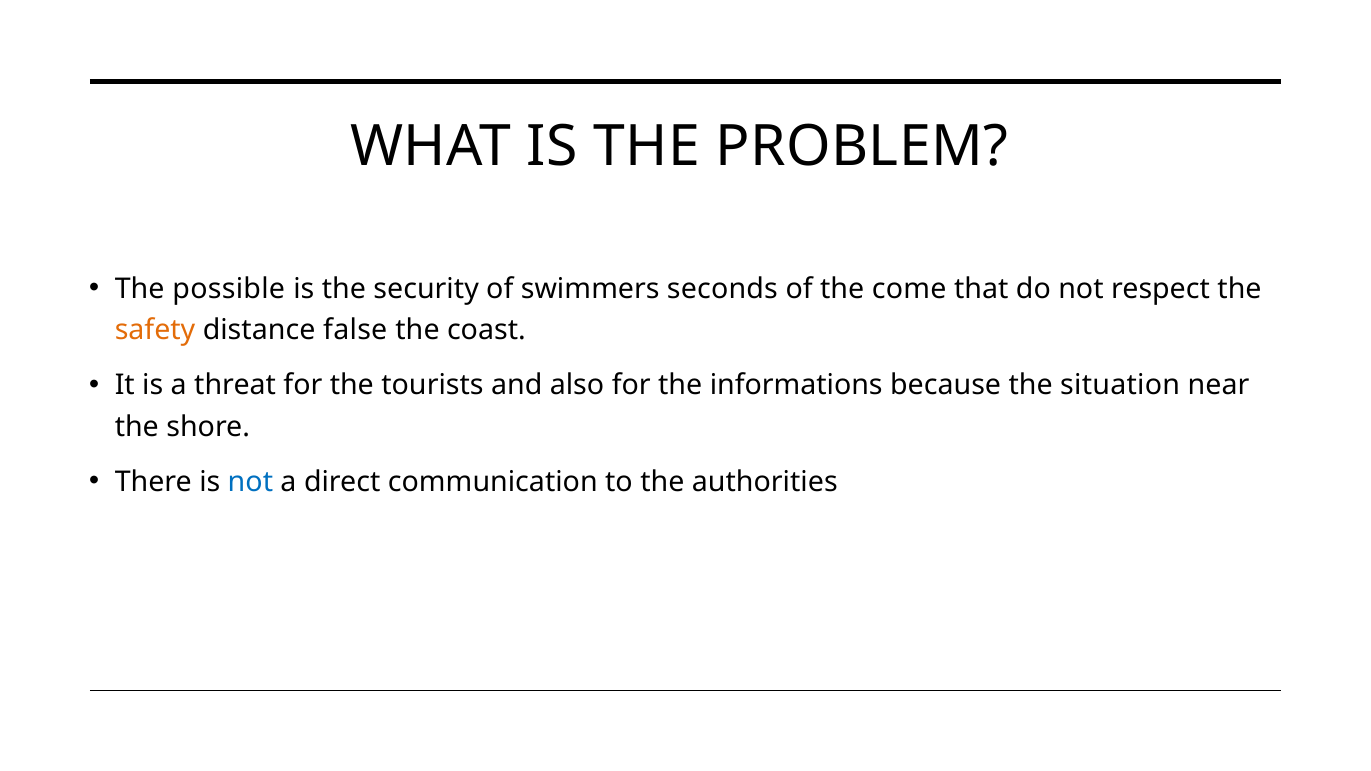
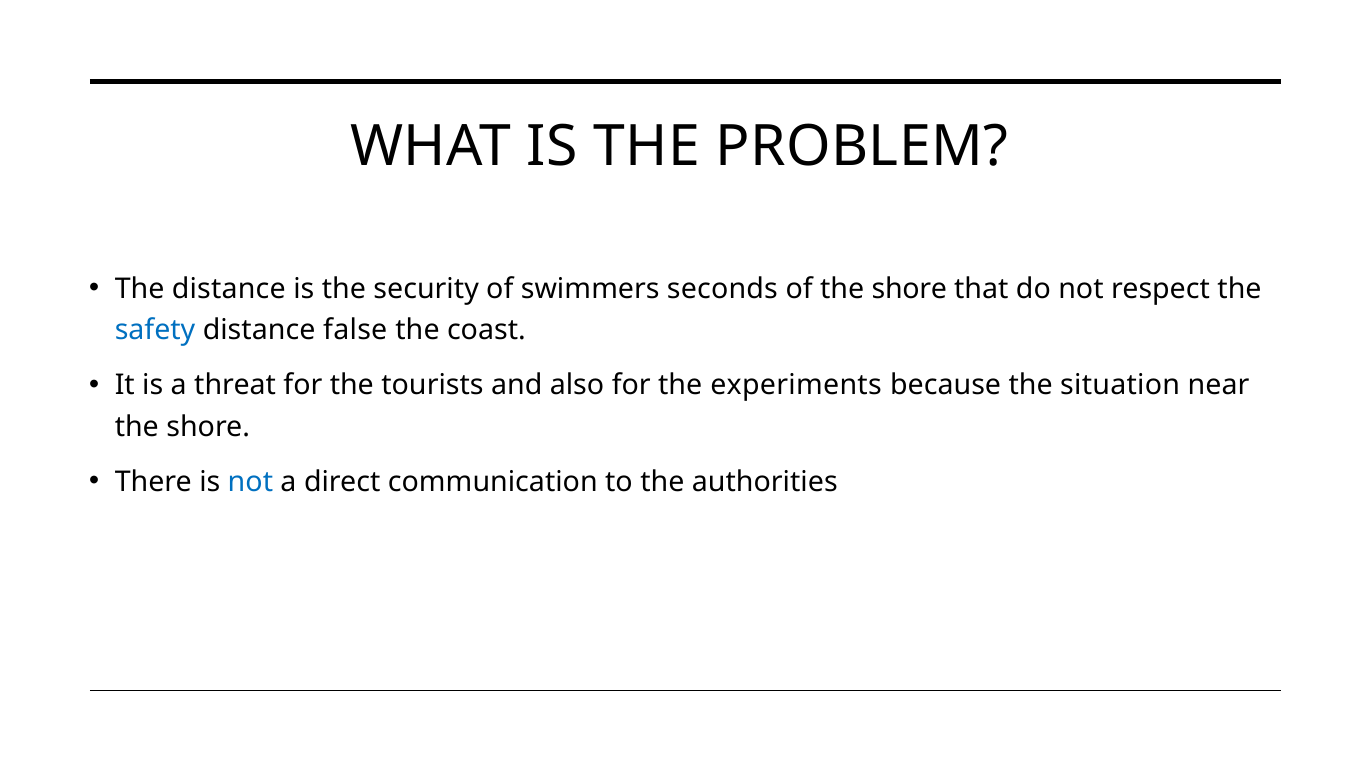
The possible: possible -> distance (229, 289)
of the come: come -> shore (909, 289)
safety colour: orange -> blue (155, 330)
informations: informations -> experiments (796, 386)
